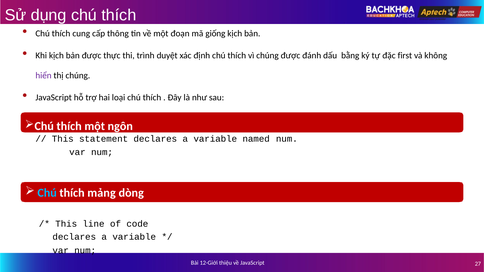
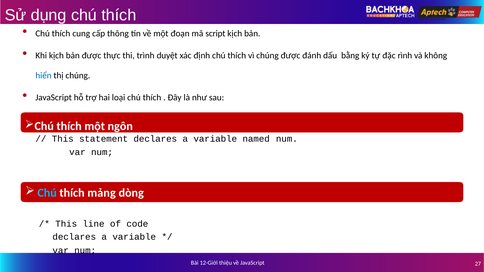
giống: giống -> script (215, 34)
first: first -> rình (405, 56)
hiển colour: purple -> blue (43, 76)
